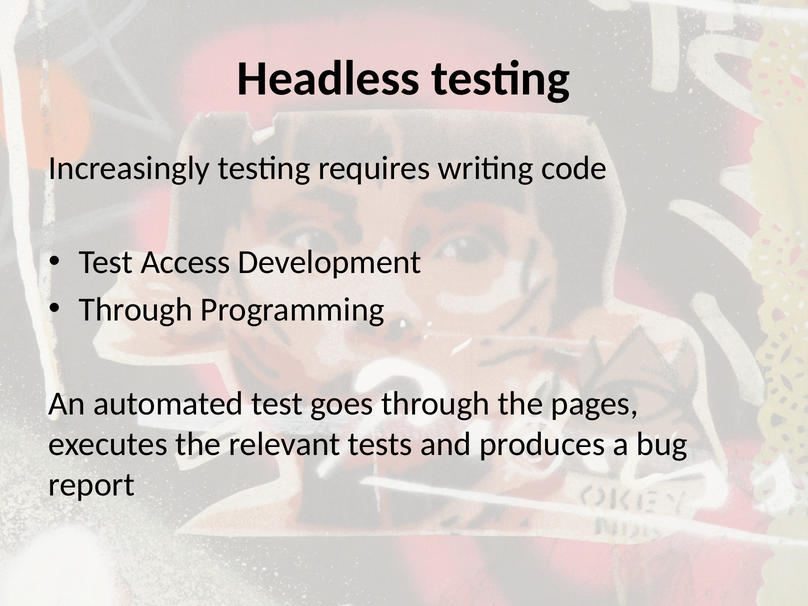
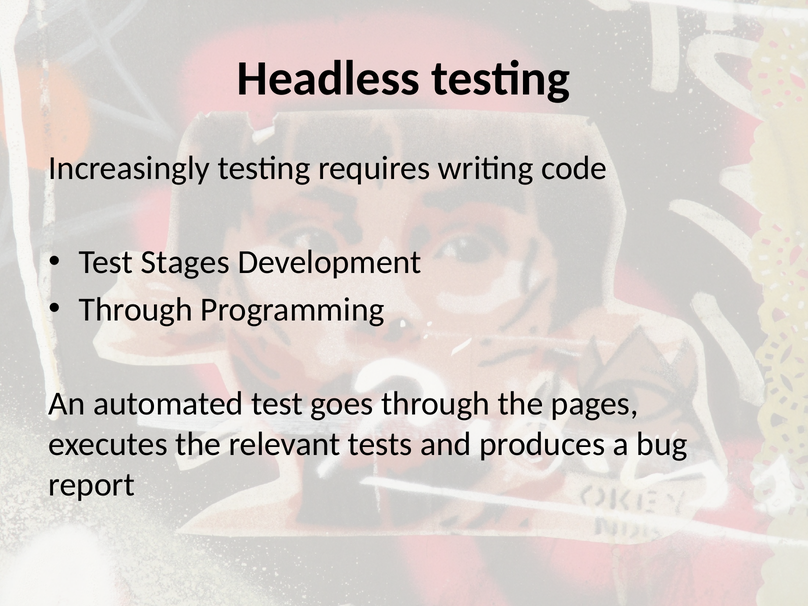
Access: Access -> Stages (185, 262)
